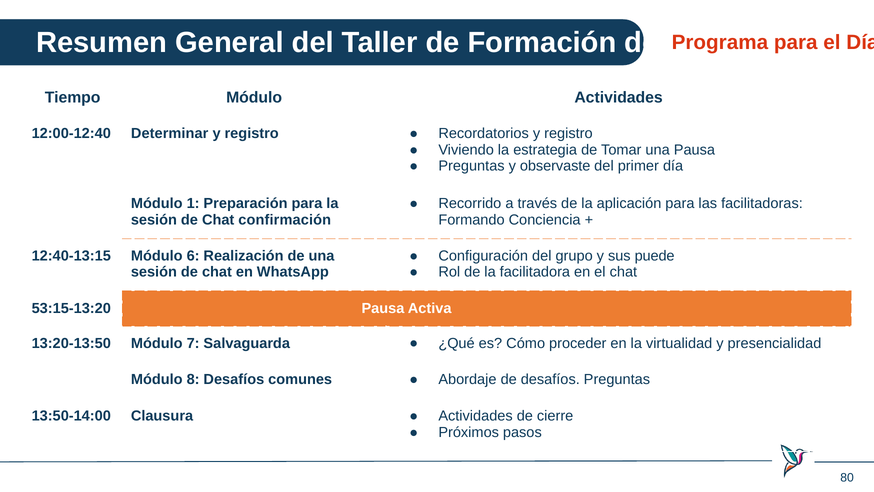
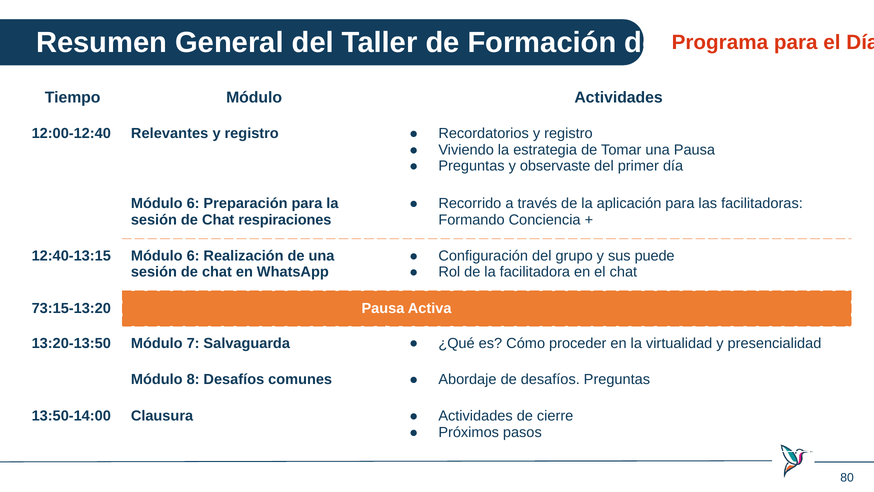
Determinar: Determinar -> Relevantes (170, 133)
1: 1 -> 6 (193, 203)
confirmación: confirmación -> respiraciones (285, 220)
53:15-13:20: 53:15-13:20 -> 73:15-13:20 (71, 308)
